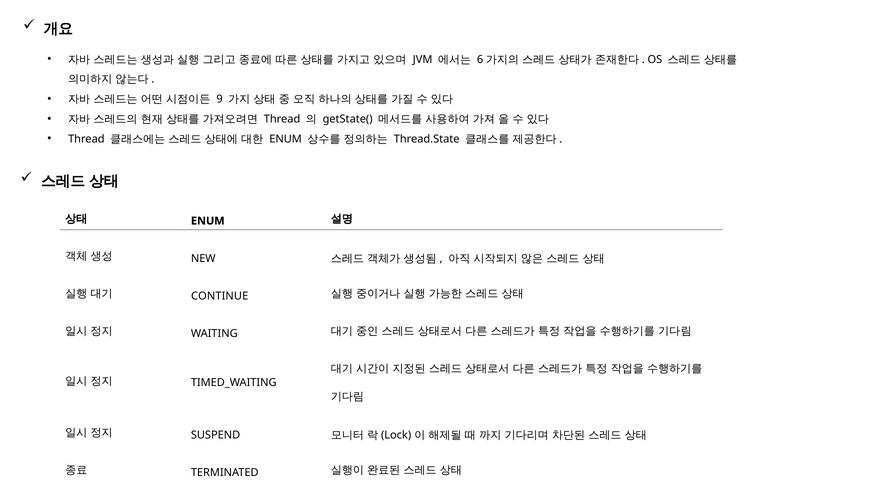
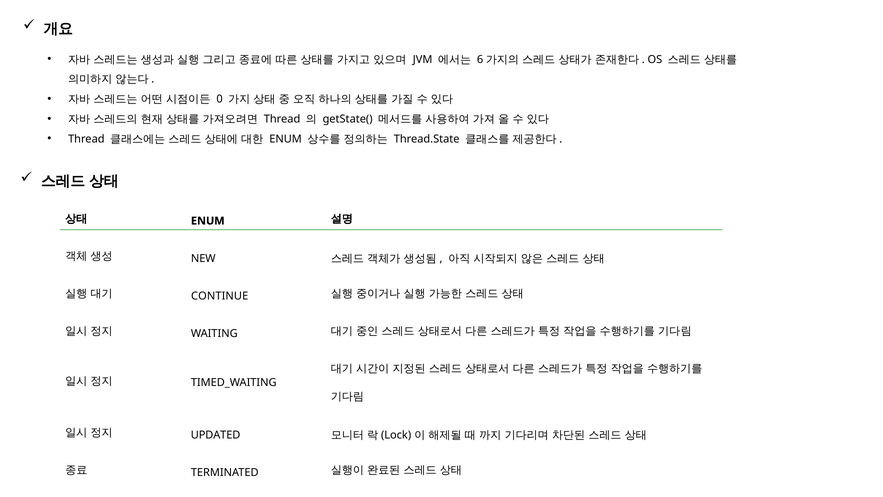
9: 9 -> 0 (220, 99)
SUSPEND: SUSPEND -> UPDATED (216, 435)
